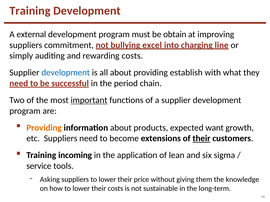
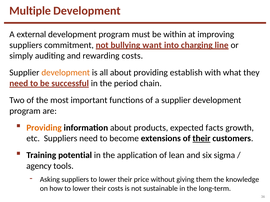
Training: Training -> Multiple (30, 11)
obtain: obtain -> within (175, 34)
excel: excel -> want (152, 45)
development colour: blue -> orange (66, 73)
important underline: present -> none (89, 100)
want: want -> facts (214, 128)
incoming: incoming -> potential (75, 156)
service: service -> agency (39, 166)
